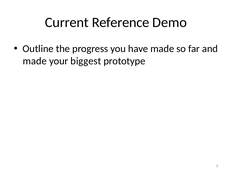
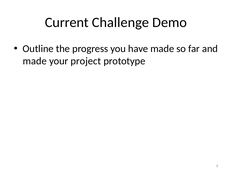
Reference: Reference -> Challenge (120, 22)
biggest: biggest -> project (86, 61)
